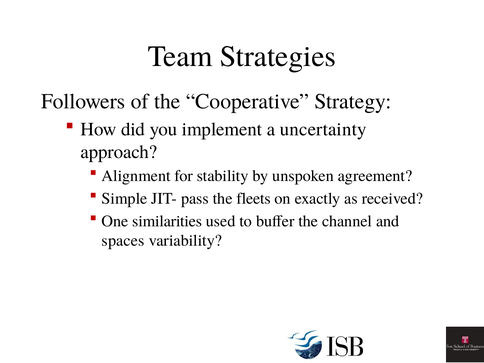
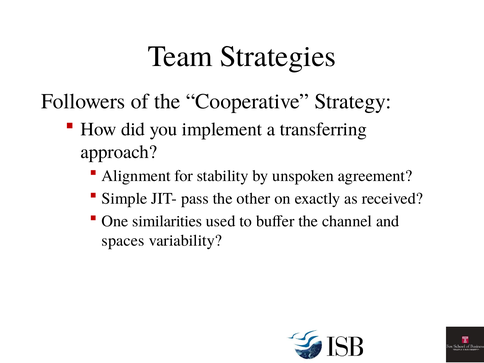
uncertainty: uncertainty -> transferring (323, 129)
fleets: fleets -> other (253, 199)
